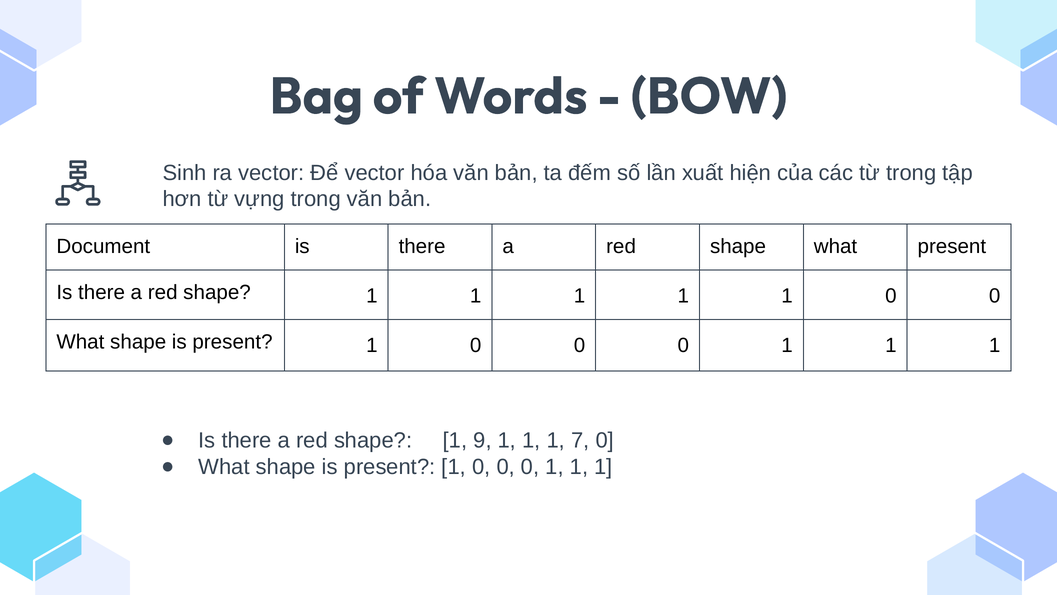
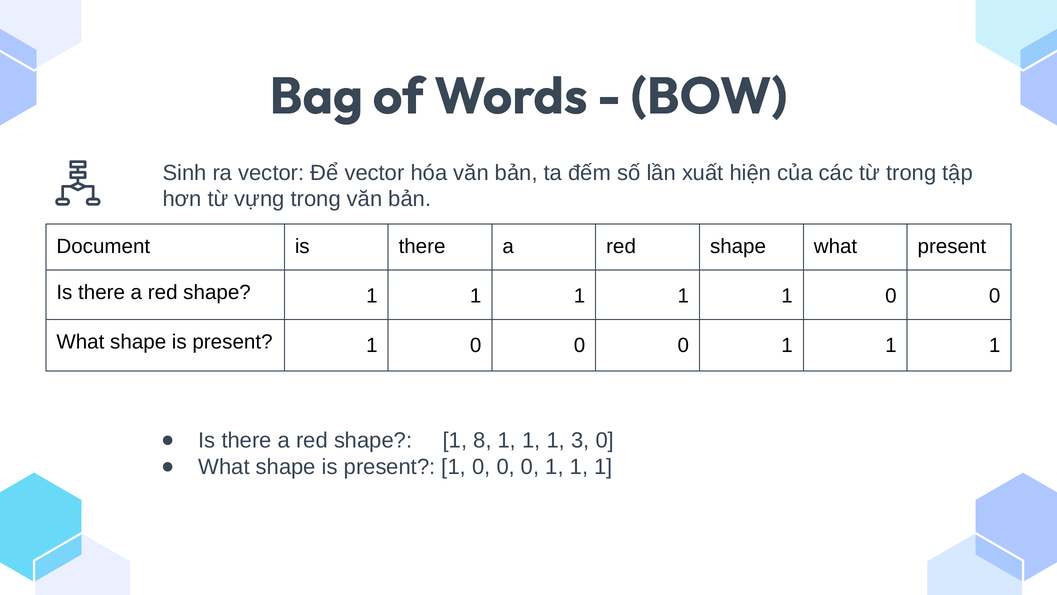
9: 9 -> 8 (482, 440)
7: 7 -> 3 (580, 440)
